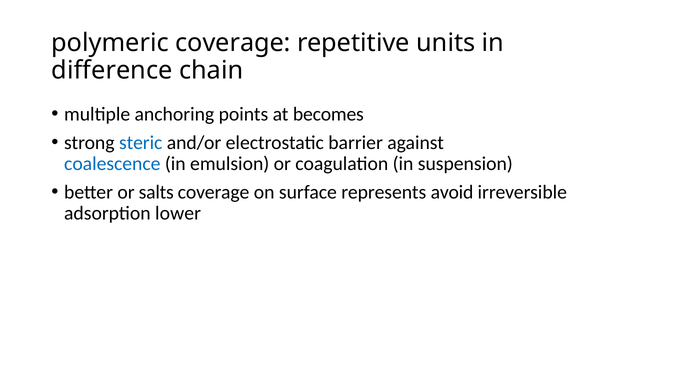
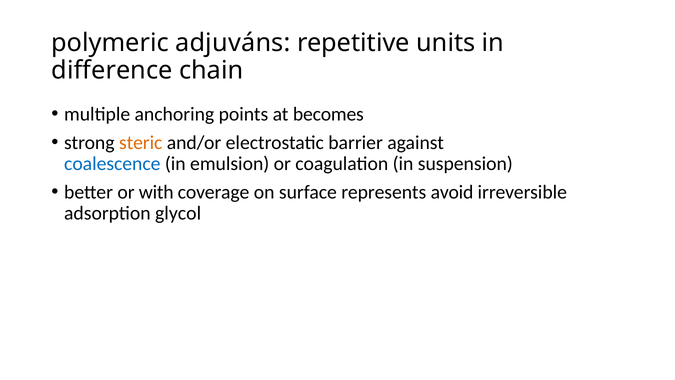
polymeric coverage: coverage -> adjuváns (233, 43)
steric colour: blue -> orange (141, 142)
salts: salts -> with (156, 192)
lower: lower -> glycol (178, 213)
